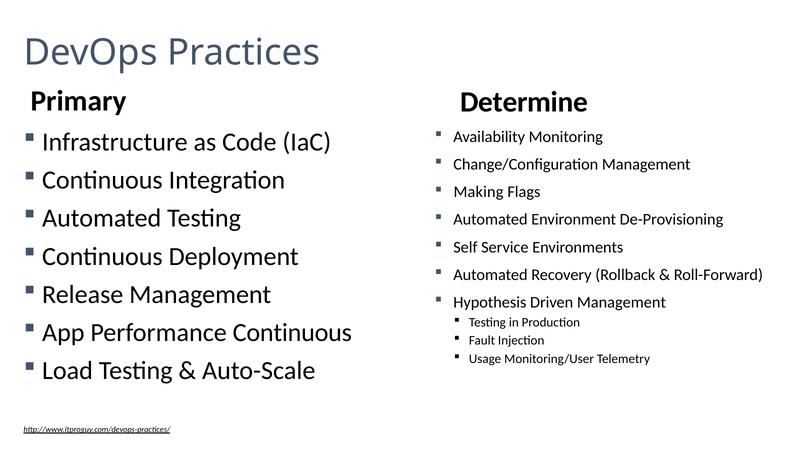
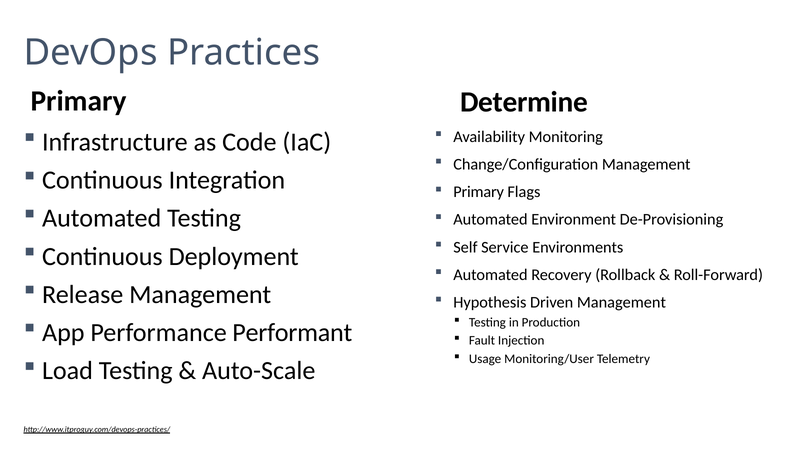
Making: Making -> Primary (479, 192)
Performance Continuous: Continuous -> Performant (292, 333)
